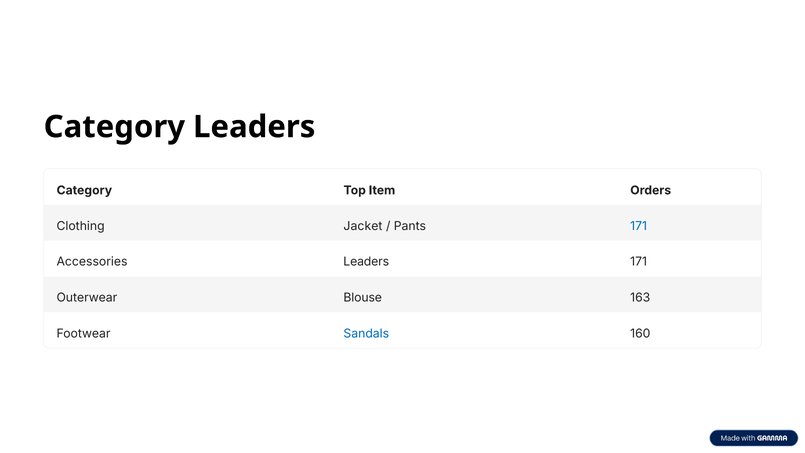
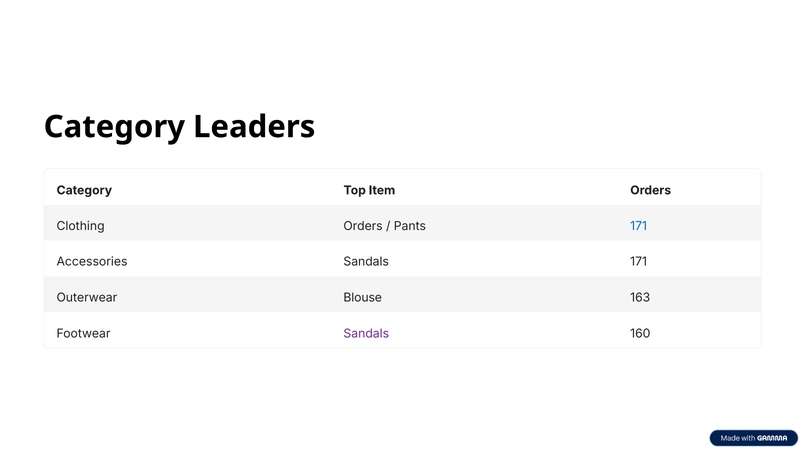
Clothing Jacket: Jacket -> Orders (363, 226)
Accessories Leaders: Leaders -> Sandals (366, 262)
Sandals colour: blue -> purple (366, 333)
